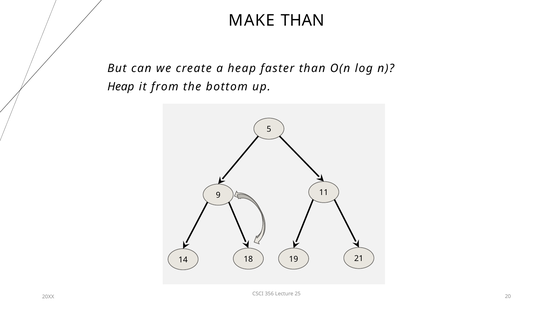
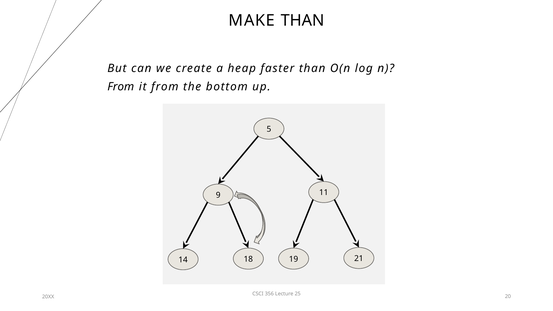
Heap: Heap -> From (121, 87)
